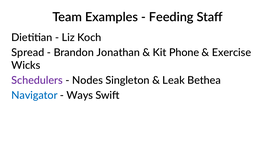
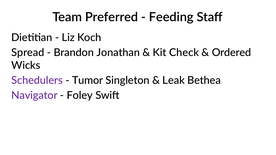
Examples: Examples -> Preferred (112, 17)
Phone: Phone -> Check (184, 53)
Exercise: Exercise -> Ordered (232, 53)
Nodes: Nodes -> Tumor (88, 81)
Navigator colour: blue -> purple (34, 96)
Ways: Ways -> Foley (80, 96)
